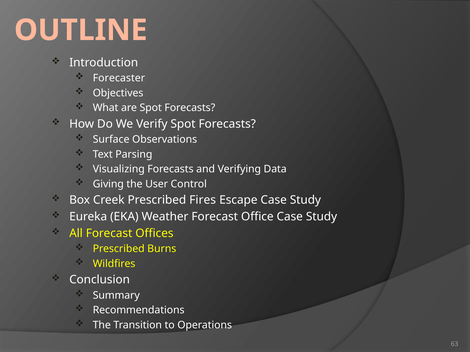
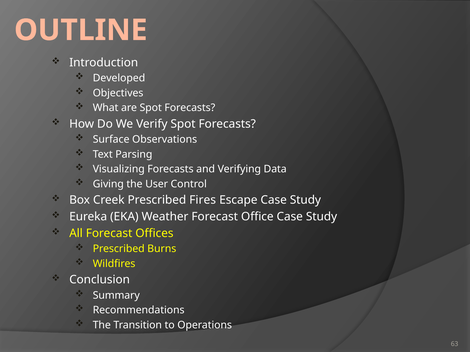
Forecaster: Forecaster -> Developed (119, 78)
